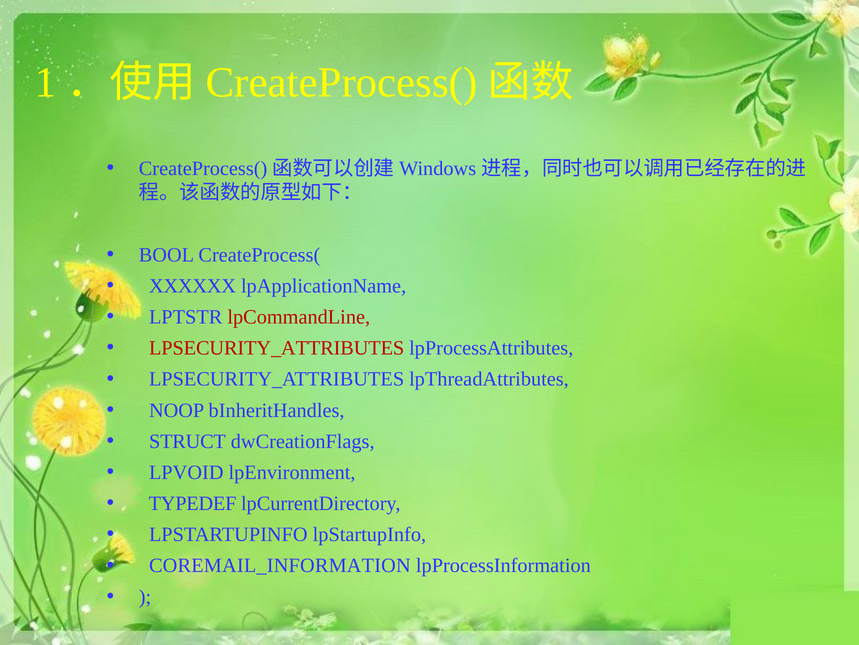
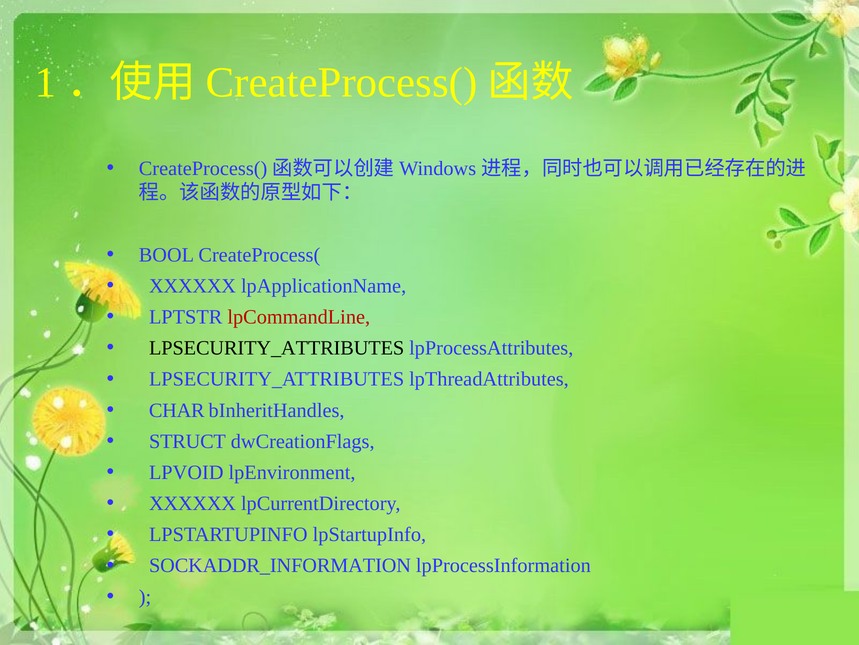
LPSECURITY_ATTRIBUTES colour: red -> black (277, 348)
NOOP: NOOP -> CHAR (177, 410)
TYPEDEF: TYPEDEF -> XXXXXX (193, 503)
COREMAIL_INFORMATION: COREMAIL_INFORMATION -> SOCKADDR_INFORMATION (280, 565)
